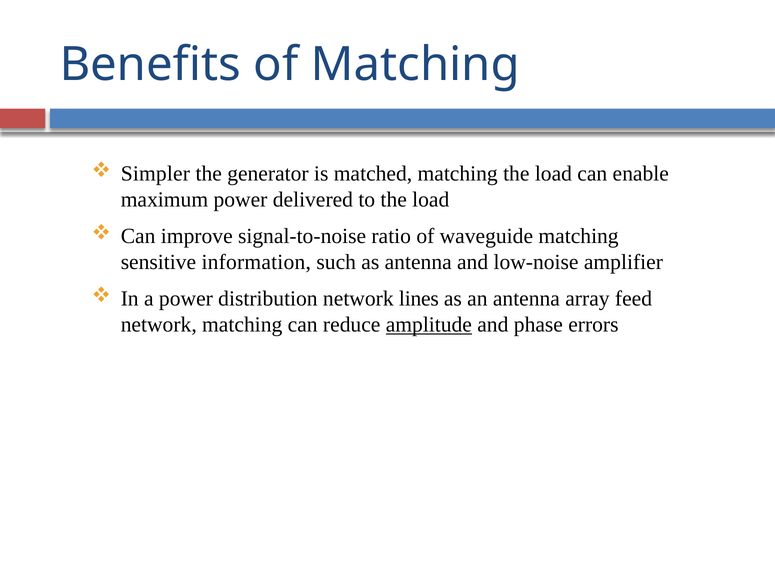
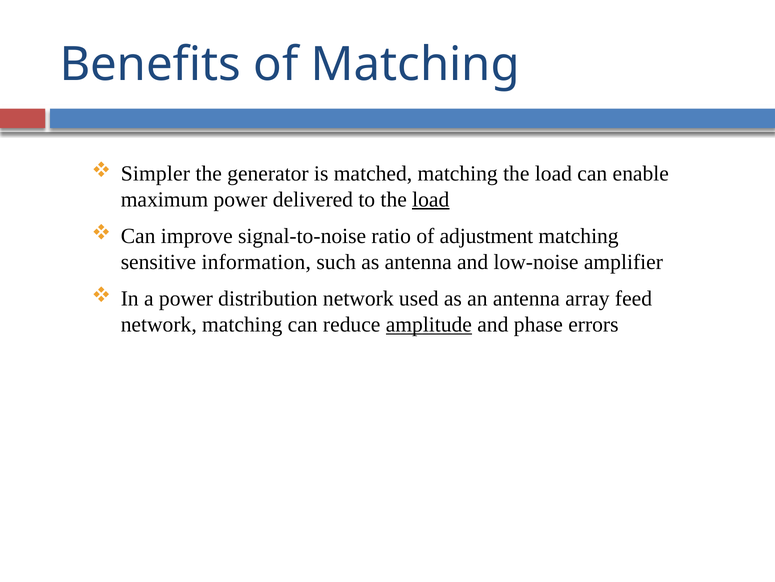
load underline: none -> present (431, 199)
waveguide: waveguide -> adjustment (486, 236)
lines: lines -> used (419, 298)
